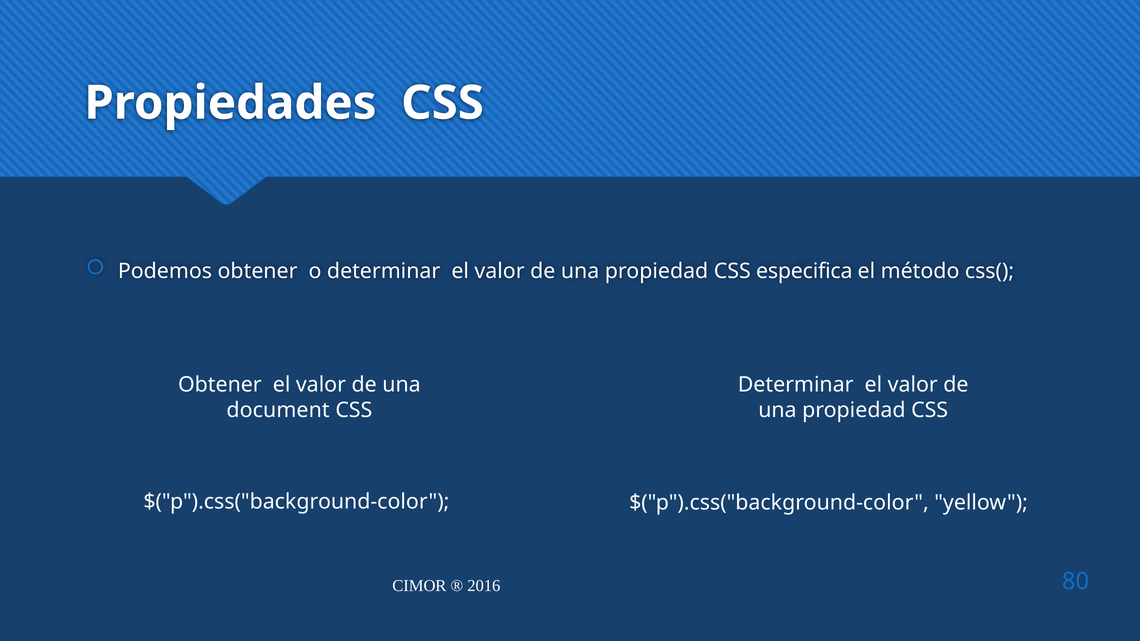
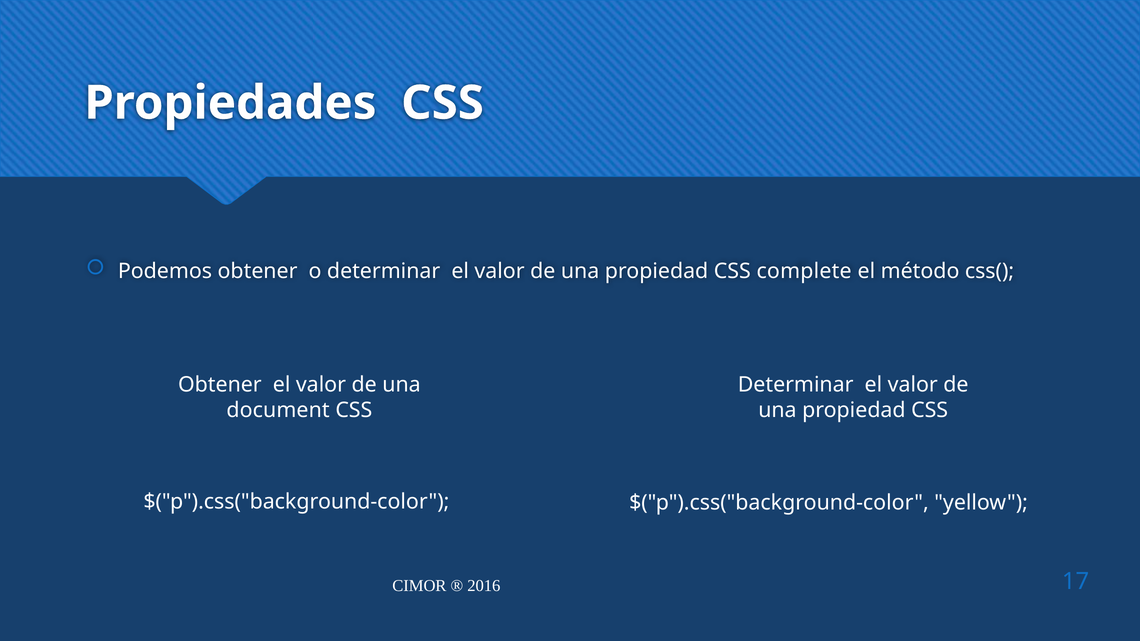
especifica: especifica -> complete (804, 271)
80: 80 -> 17 (1076, 581)
